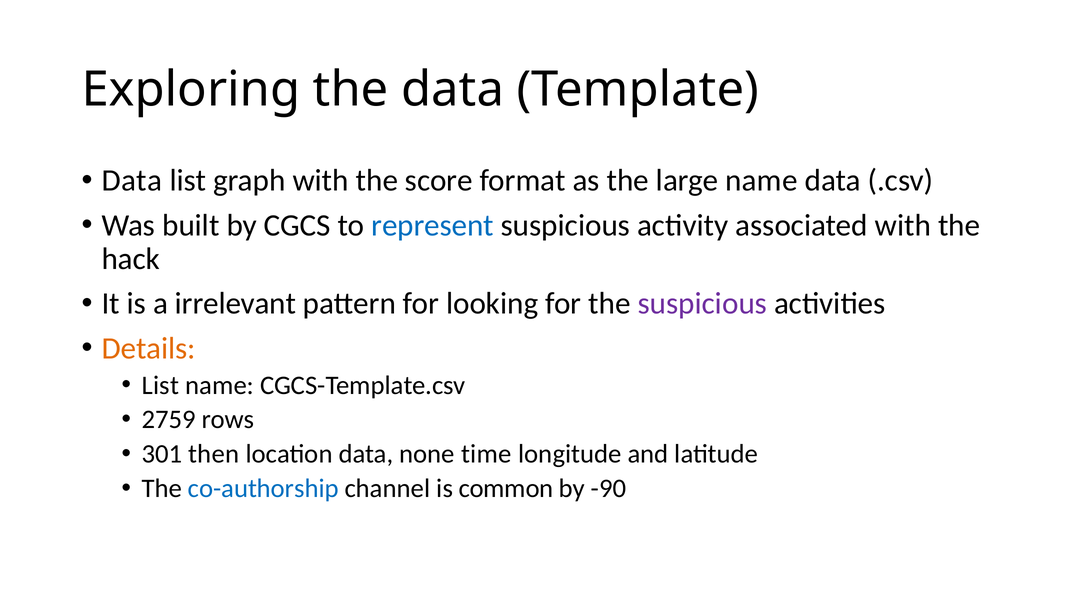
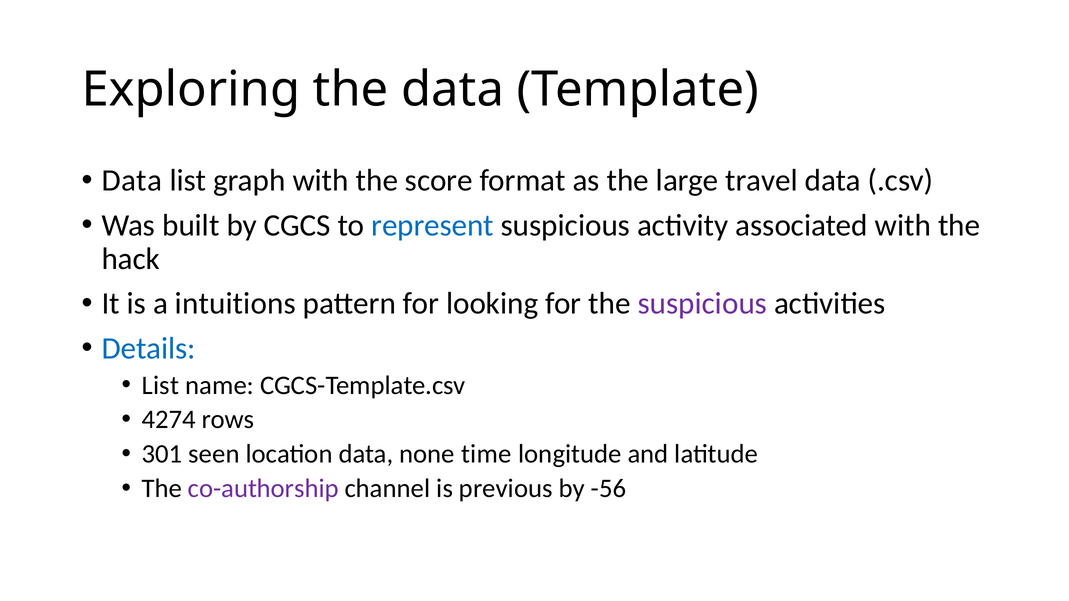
large name: name -> travel (762, 181)
irrelevant: irrelevant -> intuitions (235, 304)
Details colour: orange -> blue (149, 349)
2759: 2759 -> 4274 (169, 420)
then: then -> seen (214, 454)
co-authorship colour: blue -> purple (263, 489)
common: common -> previous (506, 489)
-90: -90 -> -56 (608, 489)
